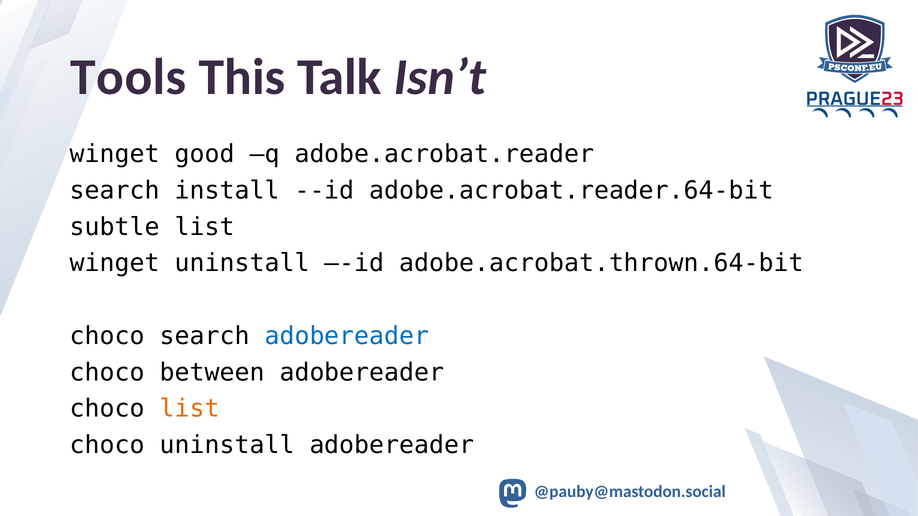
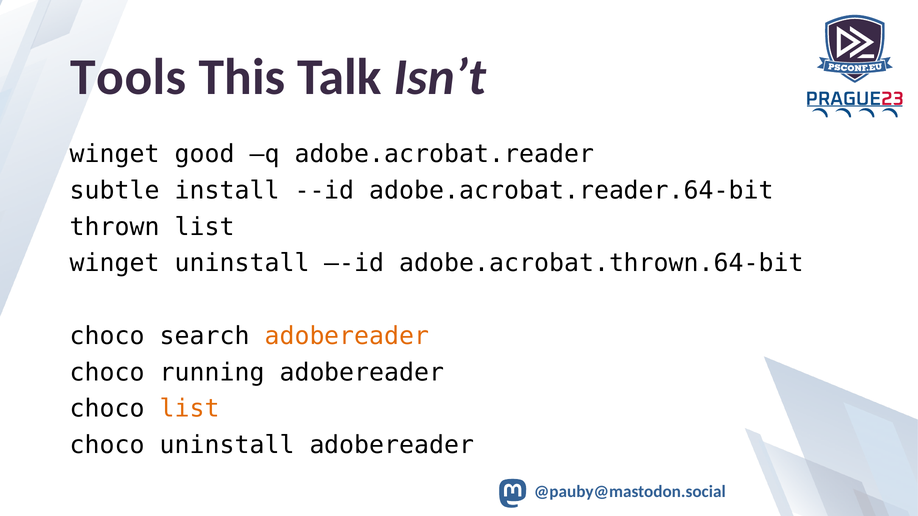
search: search -> subtle (115, 191)
subtle: subtle -> thrown (115, 227)
adobereader colour: blue -> orange (347, 336)
between: between -> running (212, 373)
